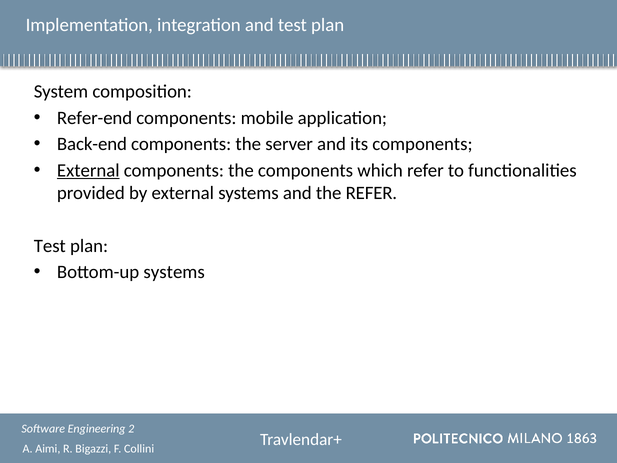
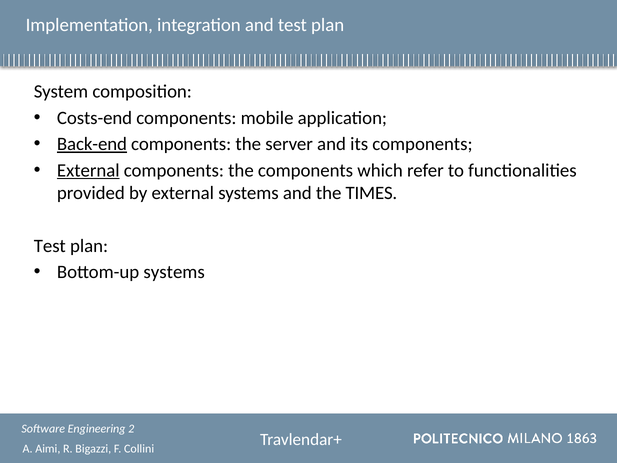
Refer-end: Refer-end -> Costs-end (95, 118)
Back-end underline: none -> present (92, 144)
the REFER: REFER -> TIMES (371, 193)
